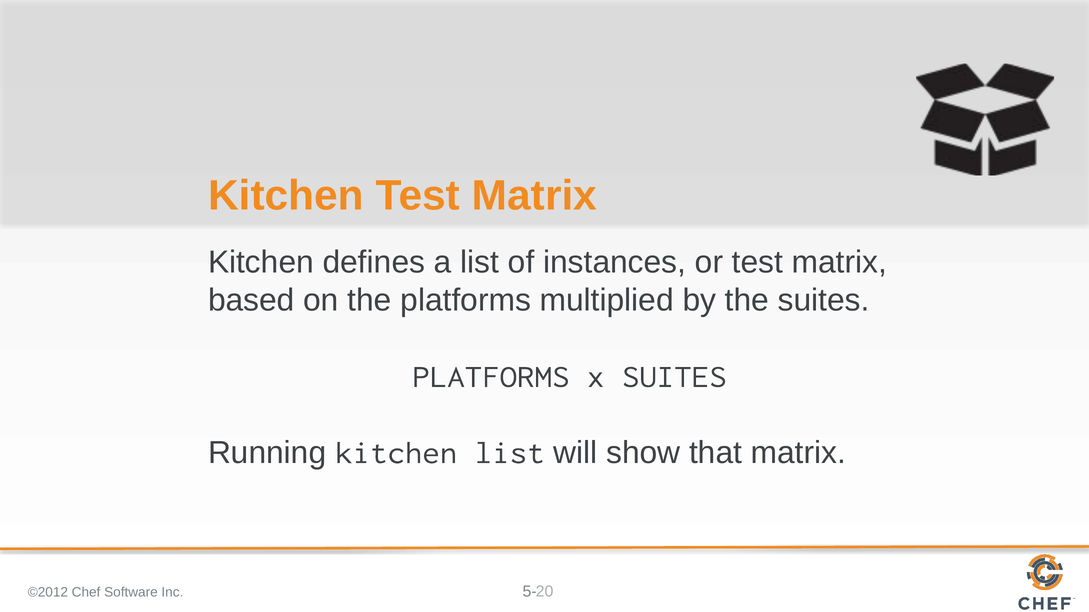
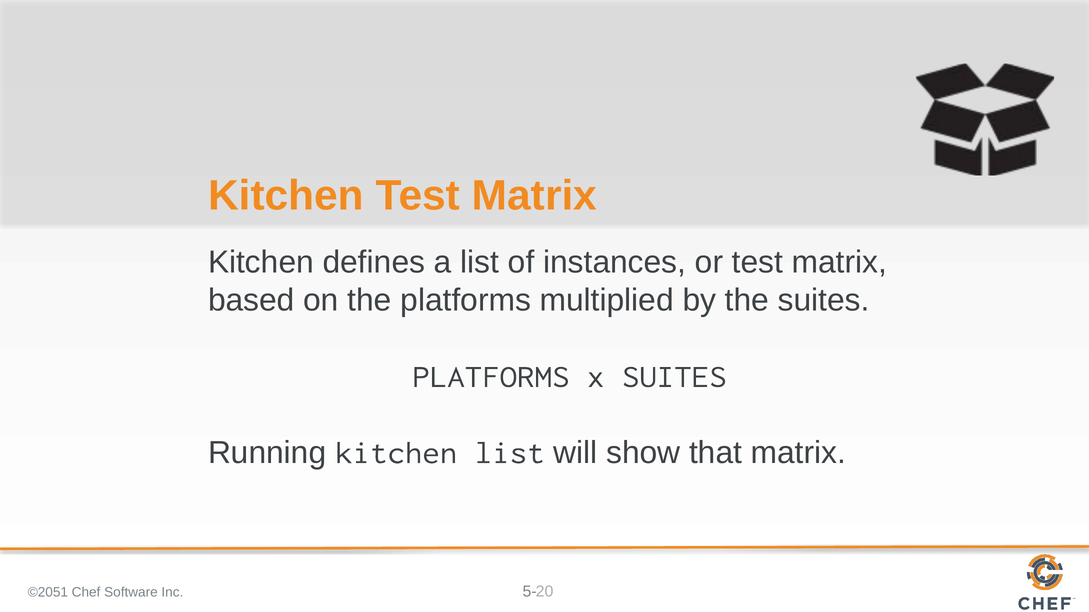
©2012: ©2012 -> ©2051 (48, 593)
